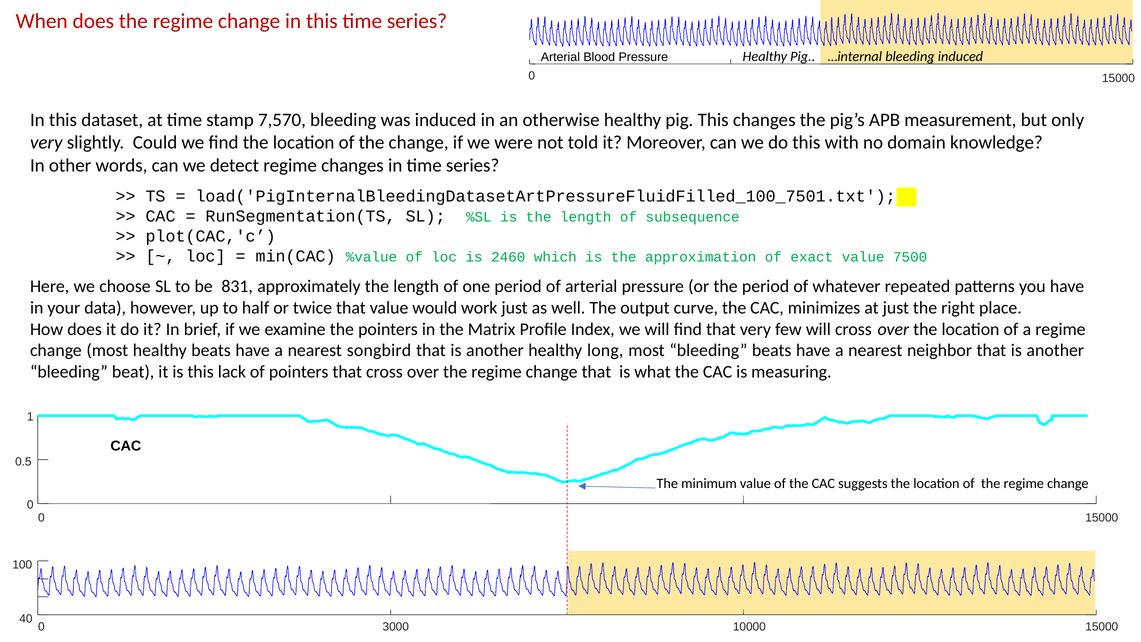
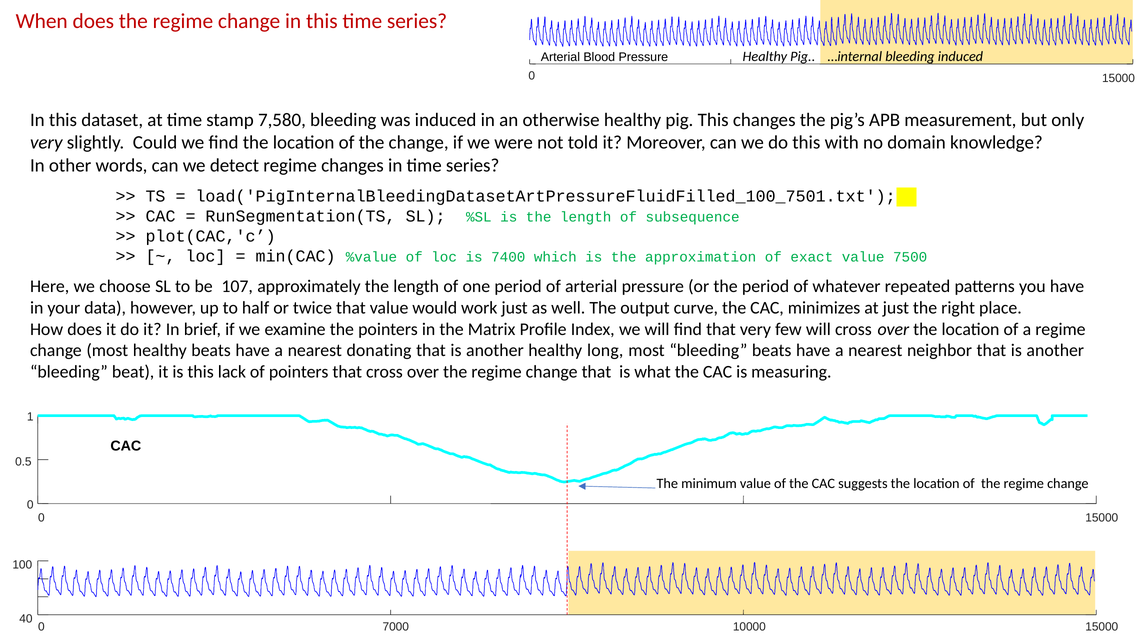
7,570: 7,570 -> 7,580 (282, 120)
2460: 2460 -> 7400 (508, 257)
831: 831 -> 107 (237, 286)
songbird: songbird -> donating (379, 350)
3000: 3000 -> 7000 (396, 626)
